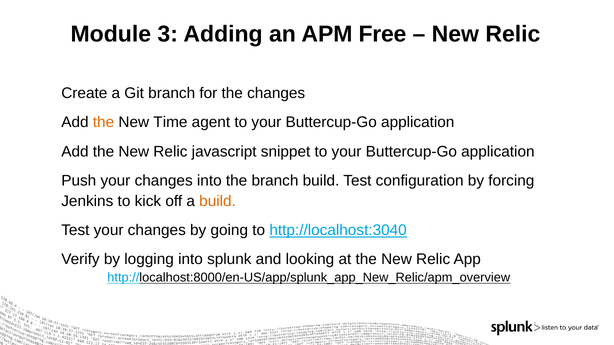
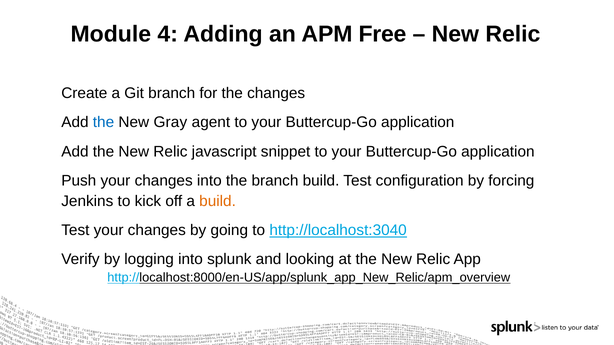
3: 3 -> 4 (168, 34)
the colour: orange -> blue (104, 123)
Time: Time -> Gray (170, 123)
